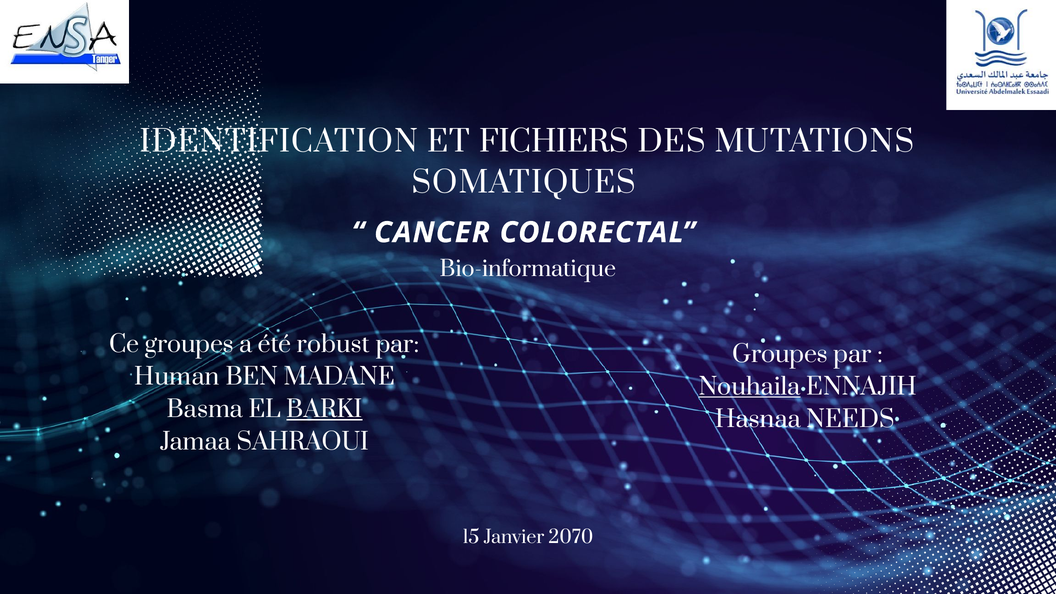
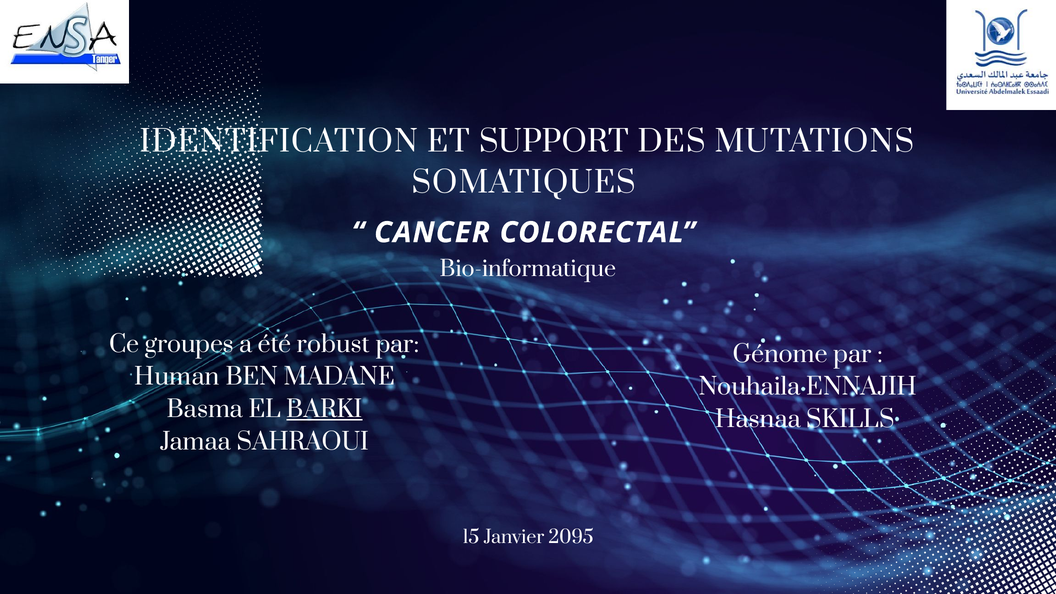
FICHIERS: FICHIERS -> SUPPORT (554, 142)
Groupes: Groupes -> Génome (780, 354)
Nouhaila underline: present -> none (750, 387)
NEEDS: NEEDS -> SKILLS (851, 420)
2070: 2070 -> 2095 (571, 537)
